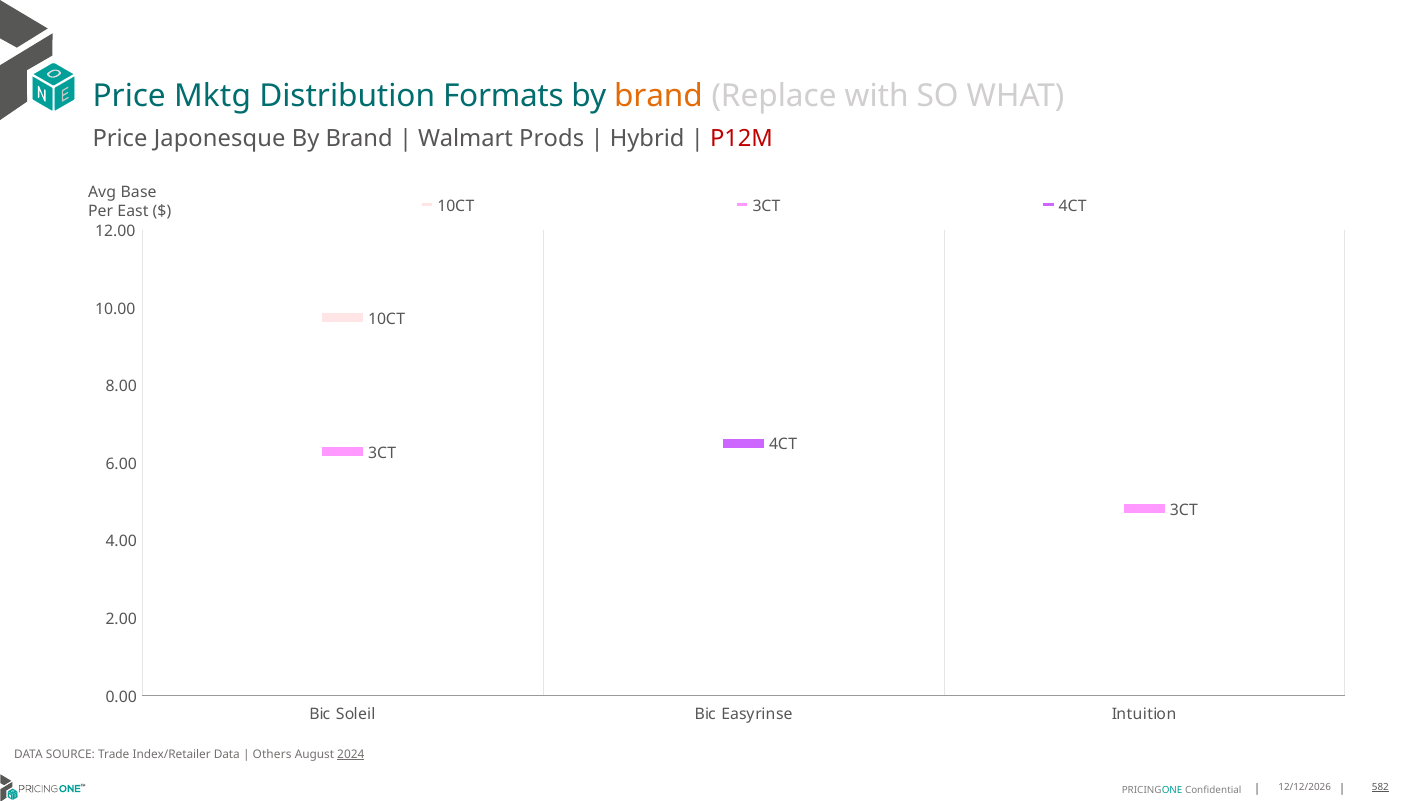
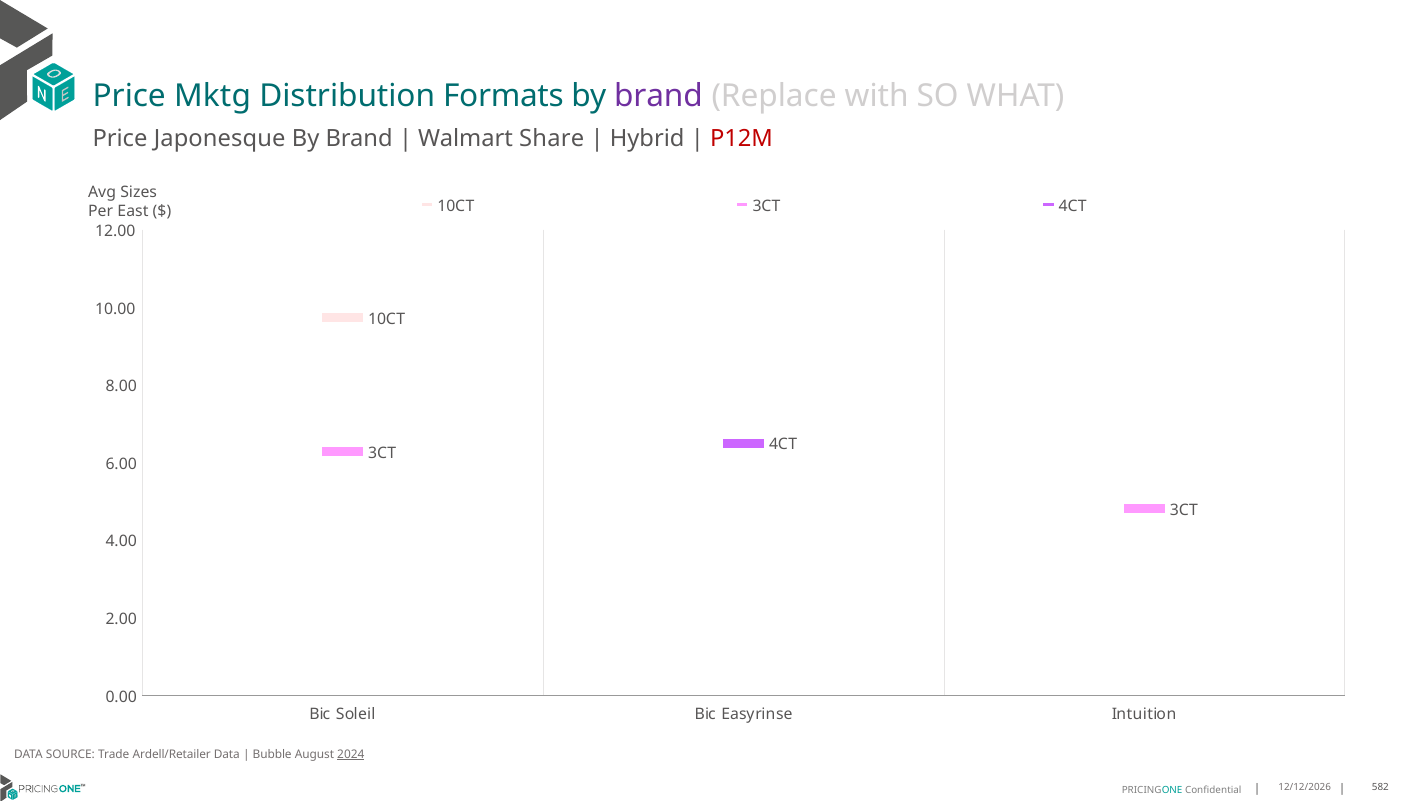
brand colour: orange -> purple (658, 96)
Prods: Prods -> Share (552, 139)
Base: Base -> Sizes (139, 192)
Index/Retailer: Index/Retailer -> Ardell/Retailer (172, 754)
Others: Others -> Bubble (272, 754)
582 underline: present -> none (1380, 788)
